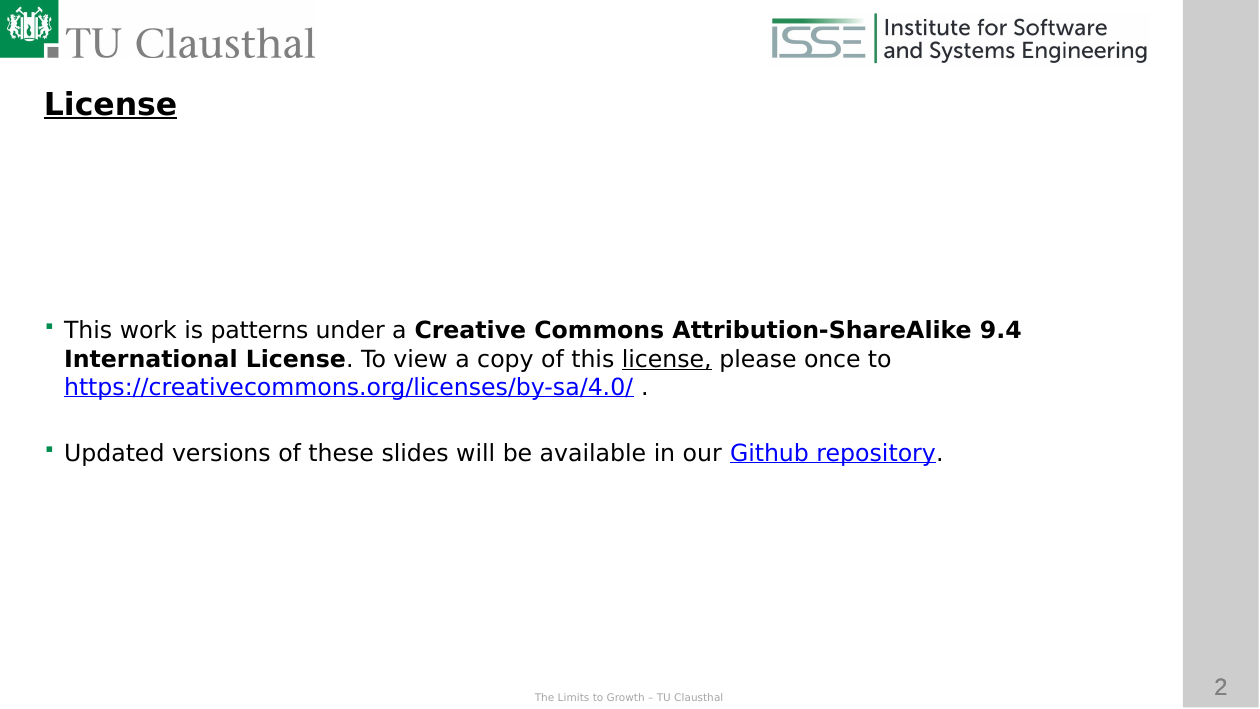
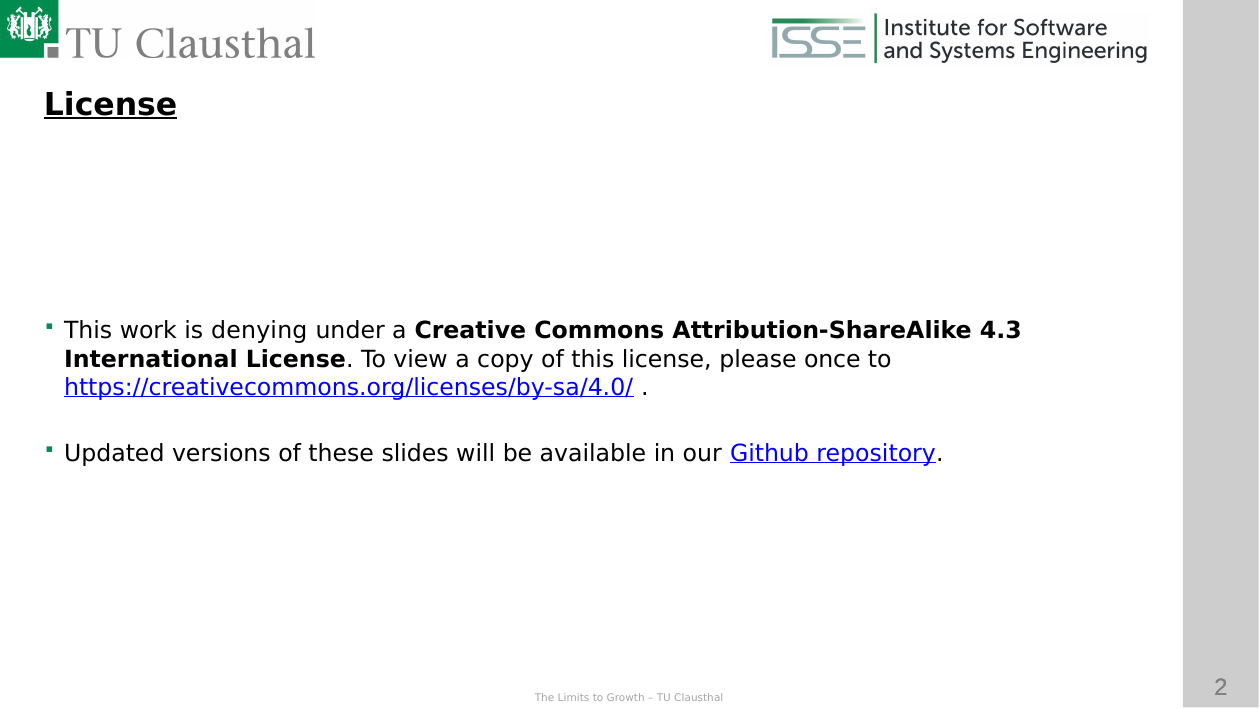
patterns: patterns -> denying (259, 331)
9.4: 9.4 -> 4.3 (1001, 331)
license underline: present -> none (667, 359)
